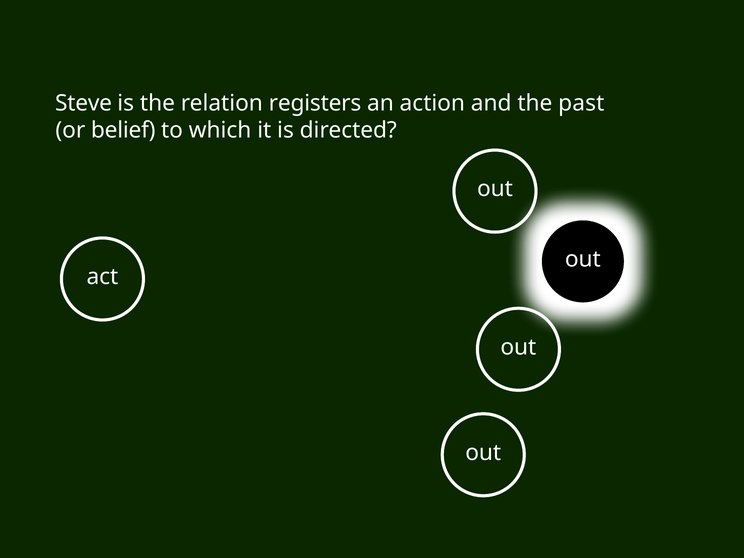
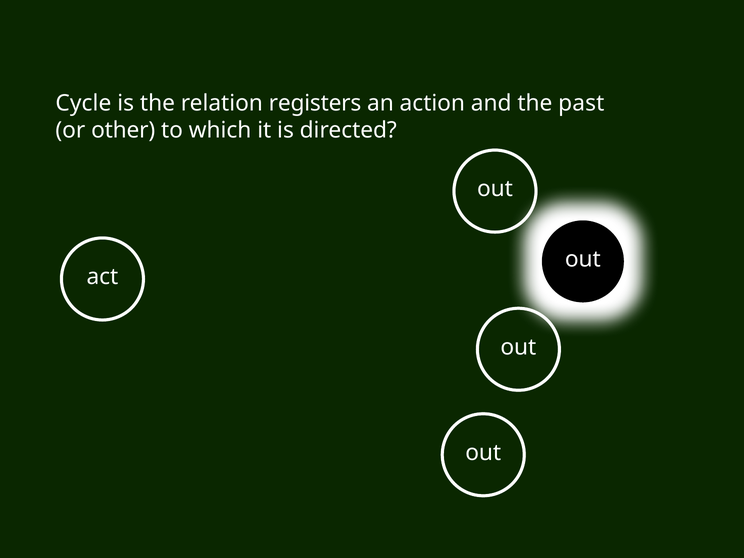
Steve: Steve -> Cycle (83, 103)
belief: belief -> other (123, 130)
